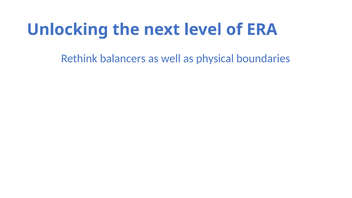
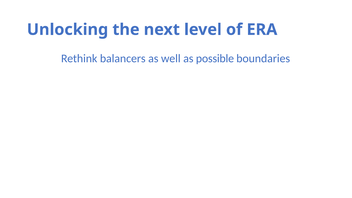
physical: physical -> possible (215, 58)
